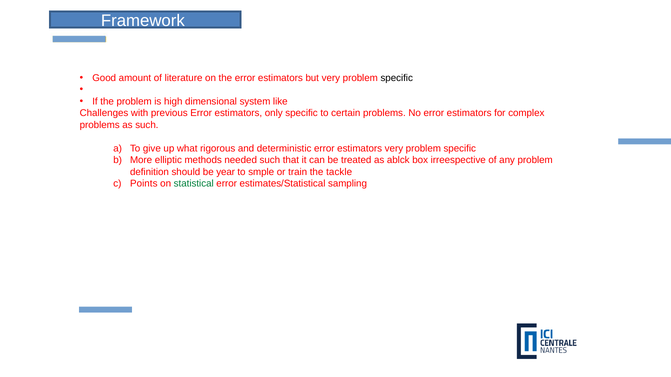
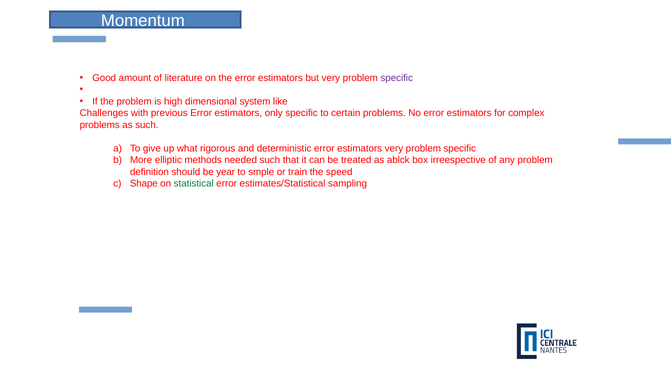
Framework: Framework -> Momentum (143, 21)
specific colour: black -> purple (397, 78)
tackle: tackle -> speed (339, 172)
Points: Points -> Shape (144, 184)
